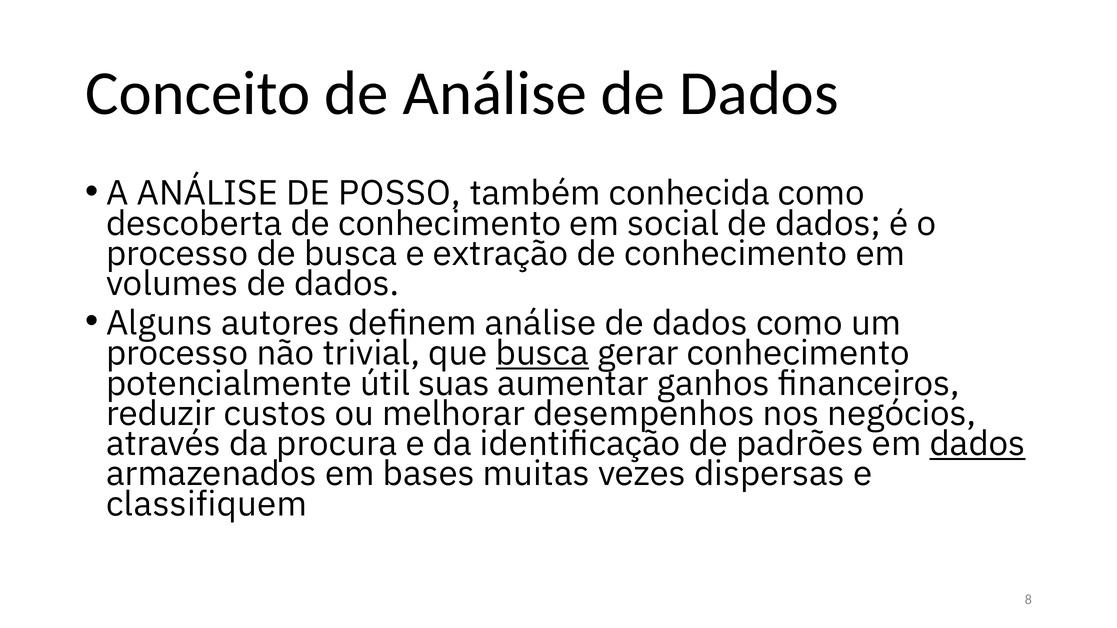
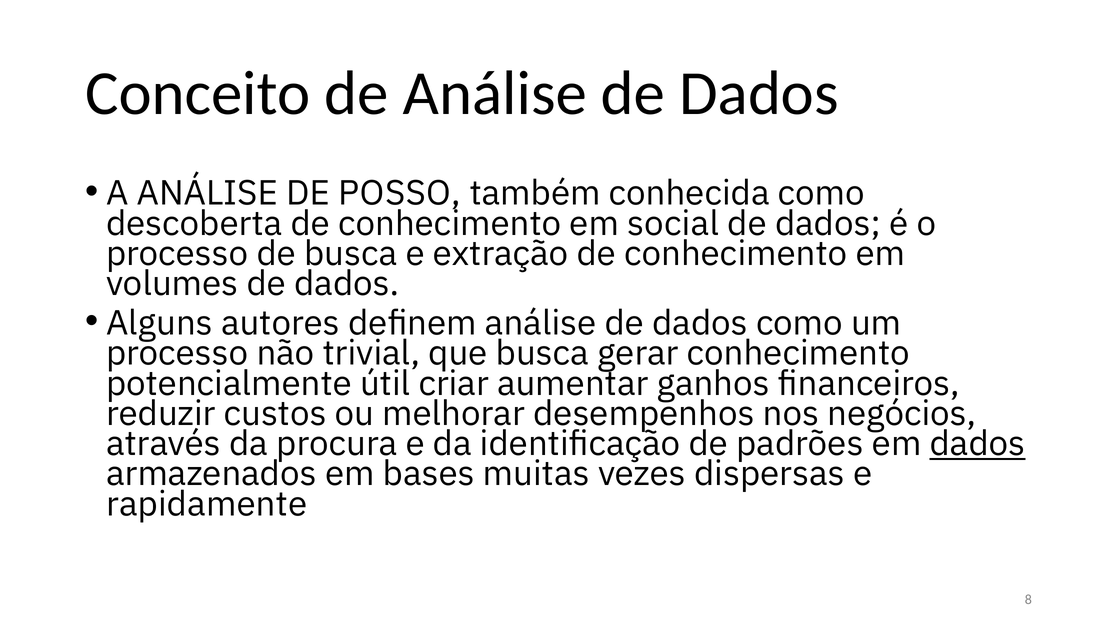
busca underline: present -> none (542, 354)
suas: suas -> criar (454, 384)
classifiquem: classifiquem -> rapidamente (207, 504)
